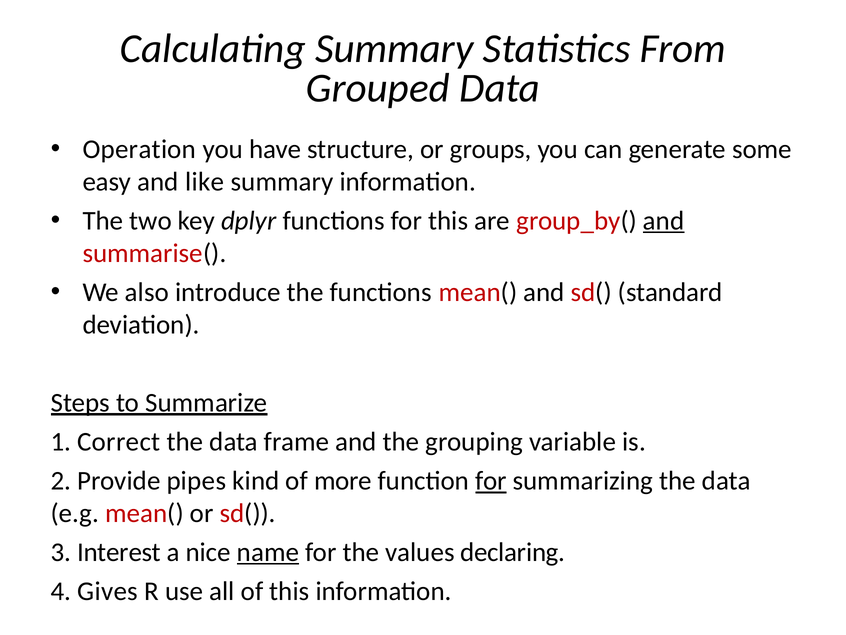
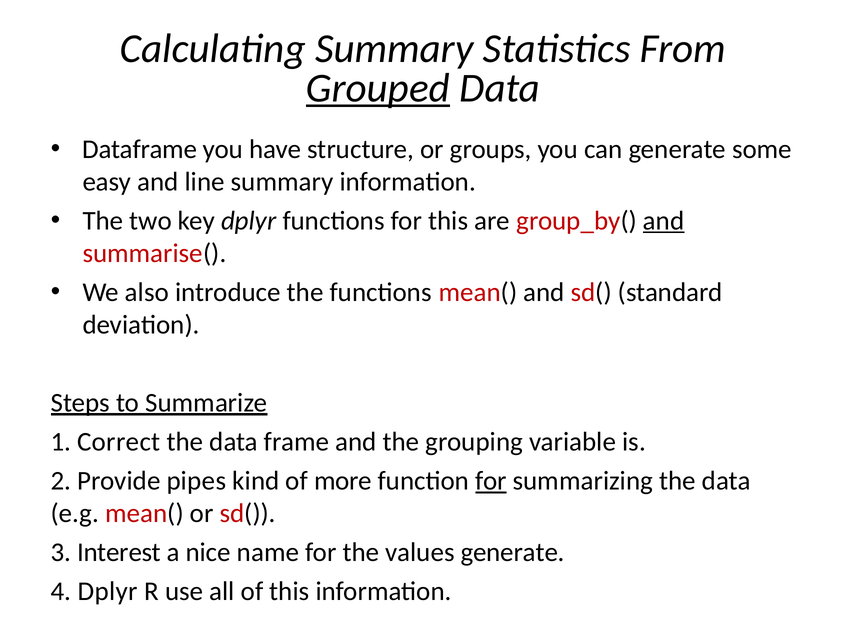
Grouped underline: none -> present (378, 88)
Operation: Operation -> Dataframe (140, 149)
like: like -> line (205, 182)
name underline: present -> none (268, 552)
values declaring: declaring -> generate (513, 552)
4 Gives: Gives -> Dplyr (108, 591)
